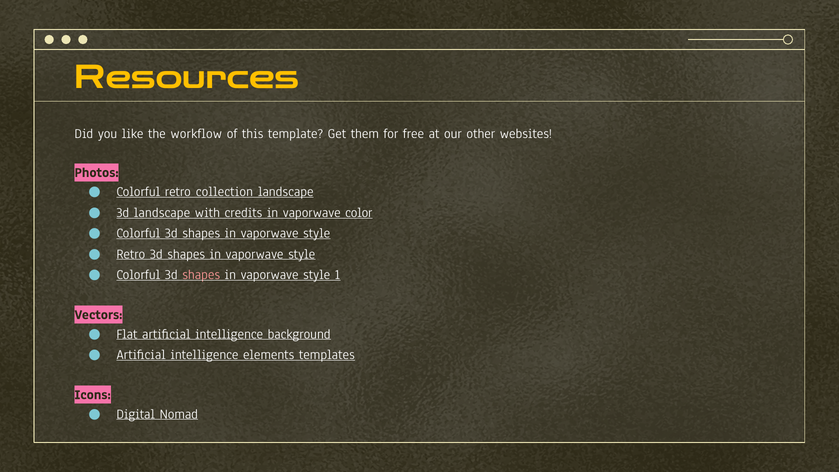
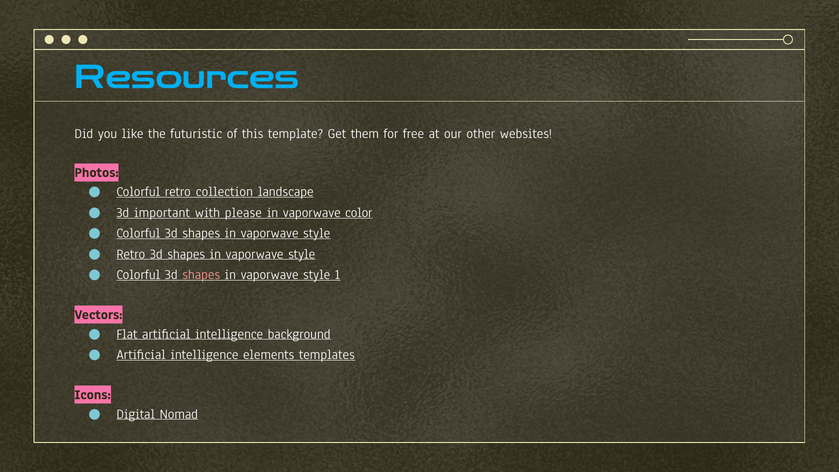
Resources colour: yellow -> light blue (187, 78)
workflow: workflow -> futuristic (196, 134)
3d landscape: landscape -> important (162, 213)
credits: credits -> please (243, 213)
